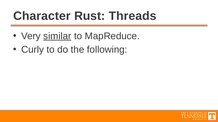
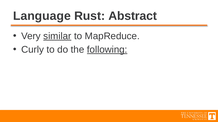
Character: Character -> Language (42, 16)
Threads: Threads -> Abstract (133, 16)
following underline: none -> present (107, 50)
